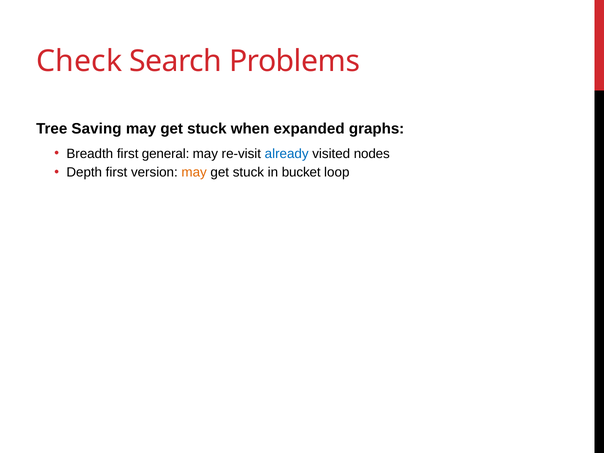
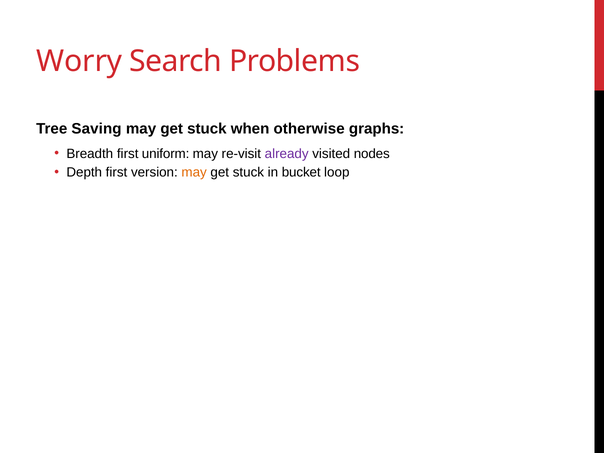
Check: Check -> Worry (79, 61)
expanded: expanded -> otherwise (309, 129)
general: general -> uniform (166, 154)
already colour: blue -> purple (287, 154)
